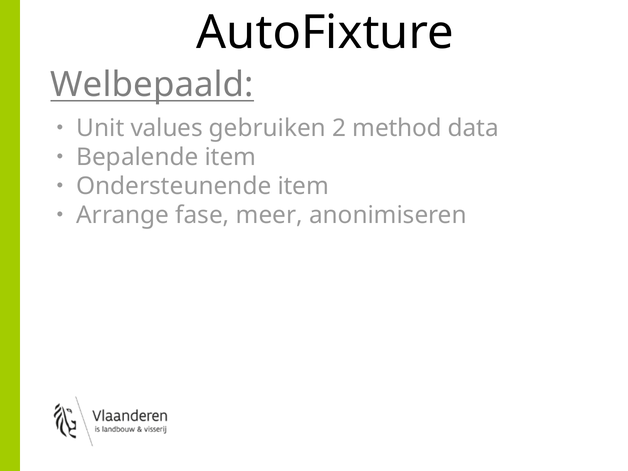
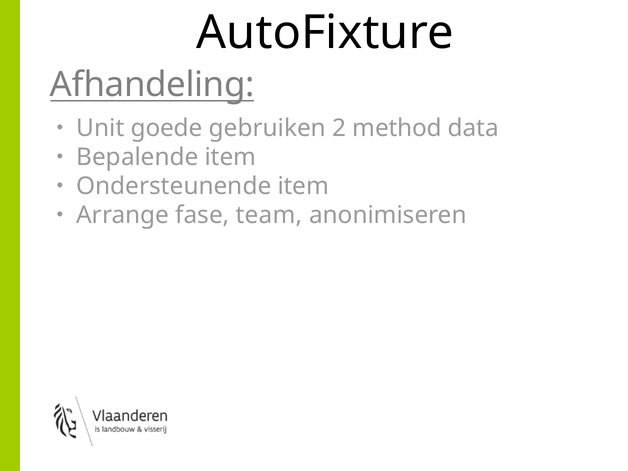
Welbepaald: Welbepaald -> Afhandeling (152, 85)
values: values -> goede (167, 128)
meer: meer -> team (269, 215)
